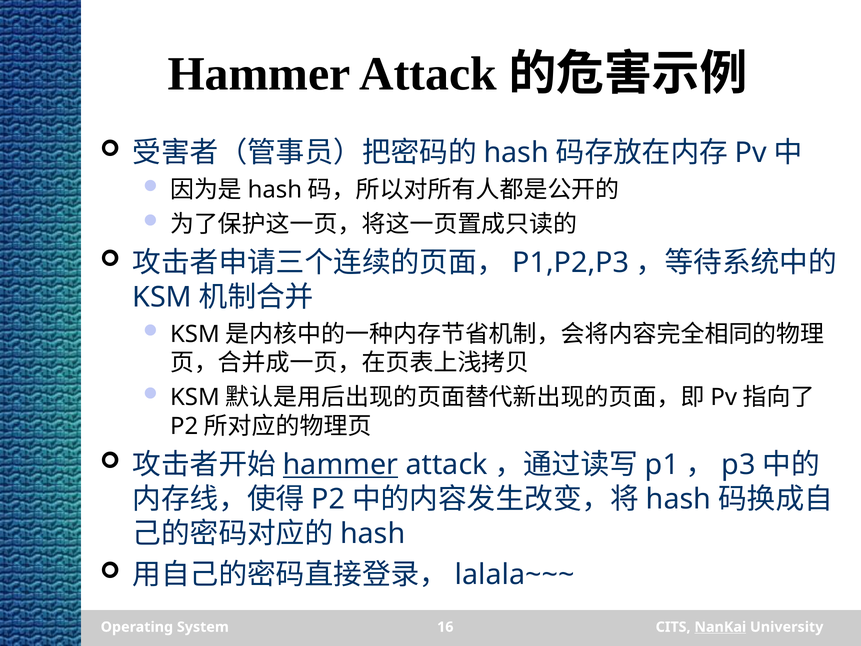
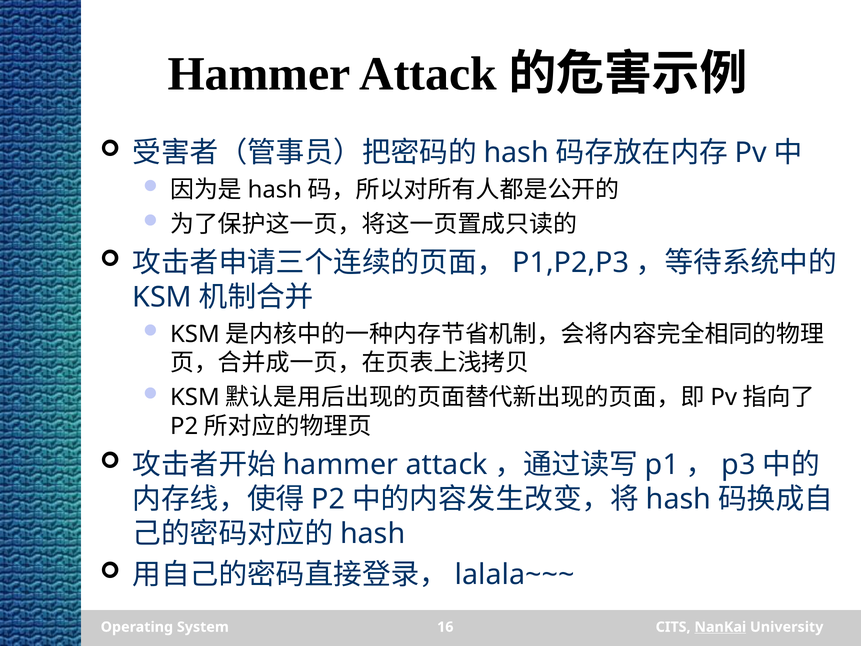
hammer underline: present -> none (341, 465)
